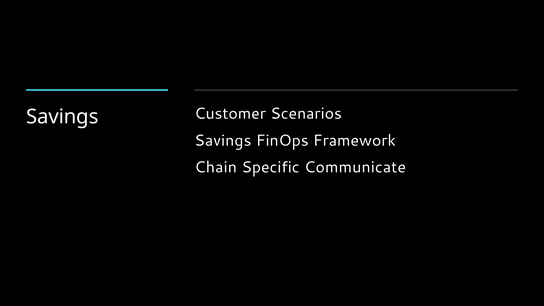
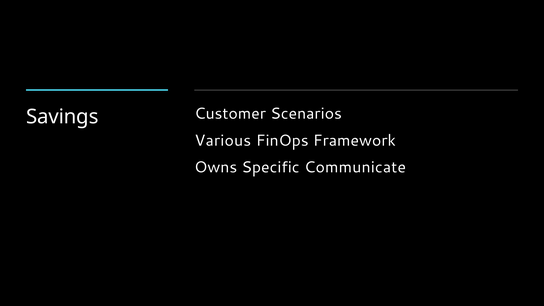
Savings: Savings -> Various (223, 140)
Chain: Chain -> Owns (216, 167)
